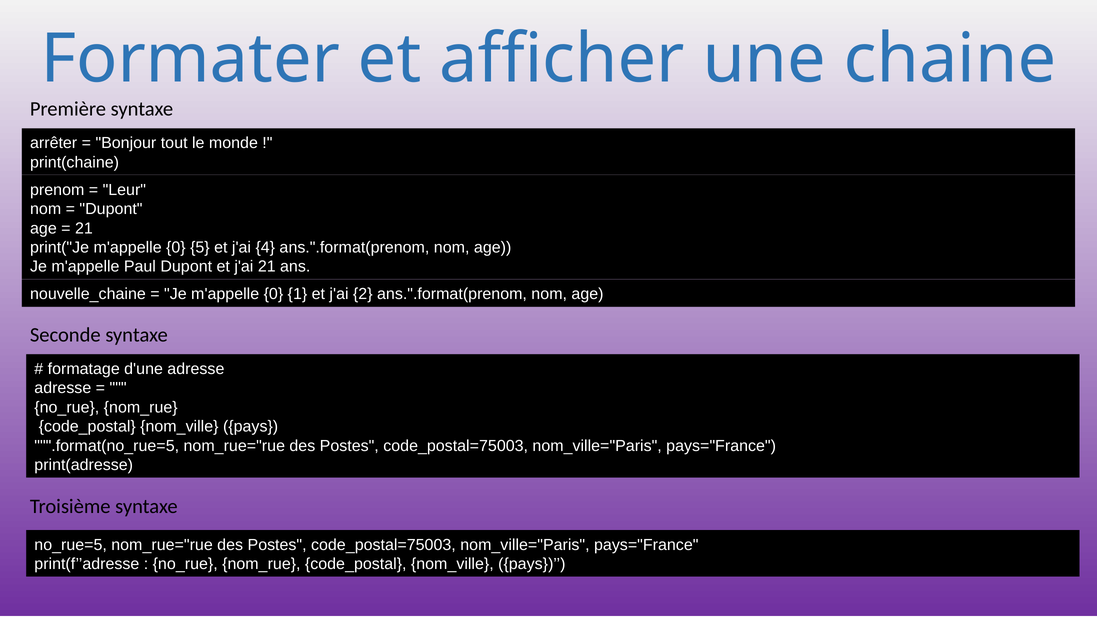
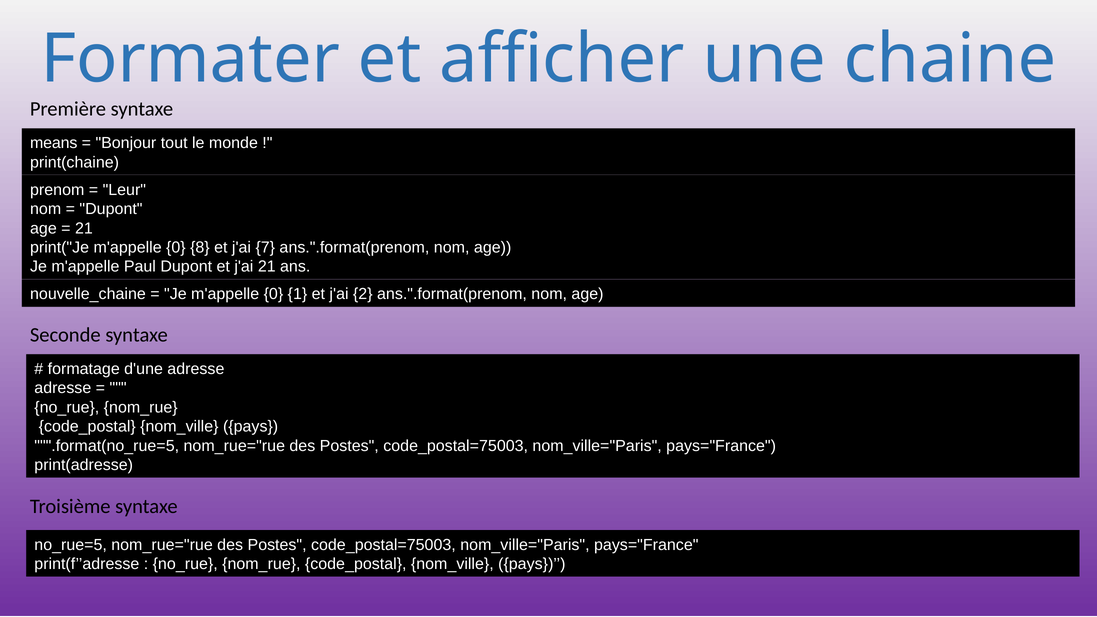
arrêter: arrêter -> means (54, 143)
5: 5 -> 8 (200, 247)
4: 4 -> 7 (265, 247)
